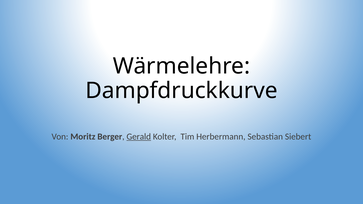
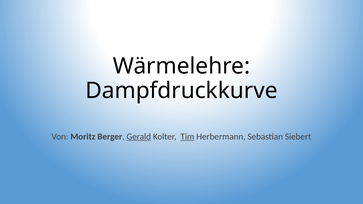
Tim underline: none -> present (187, 137)
